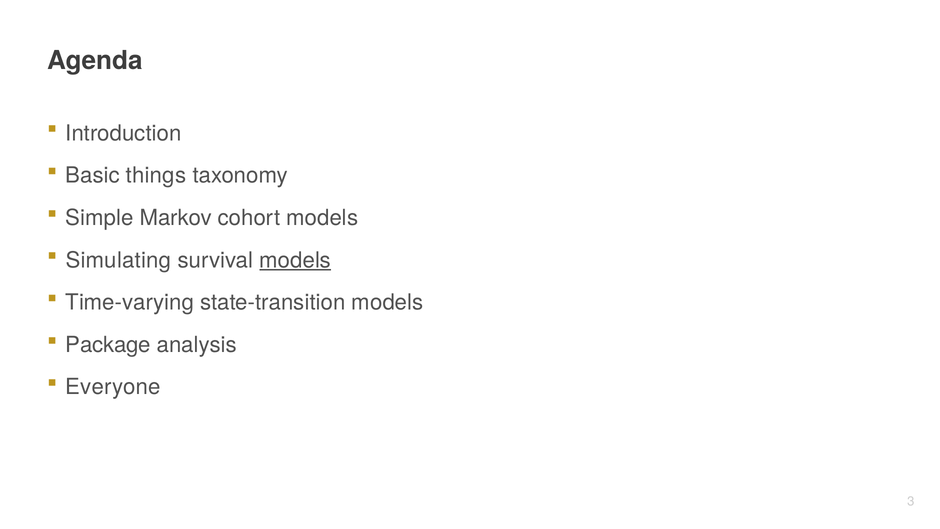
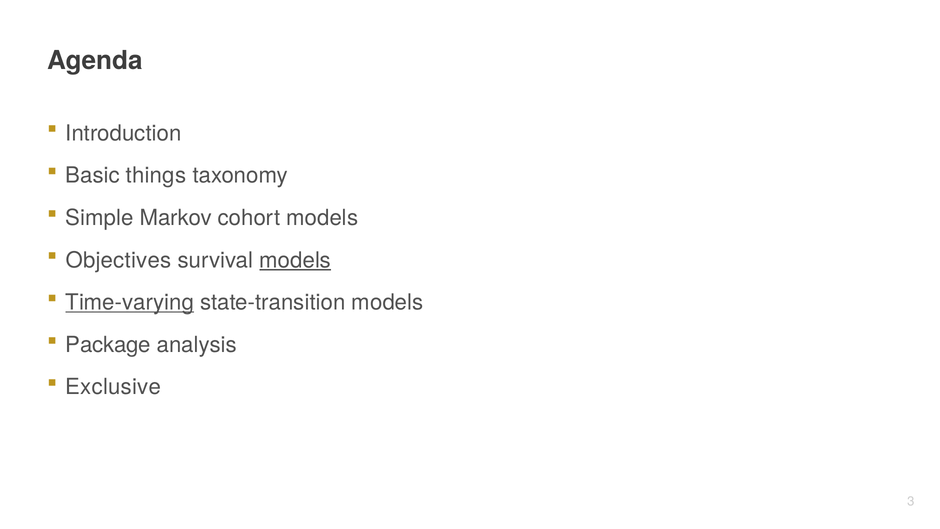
Simulating: Simulating -> Objectives (118, 260)
Time-varying underline: none -> present (130, 302)
Everyone: Everyone -> Exclusive (113, 387)
